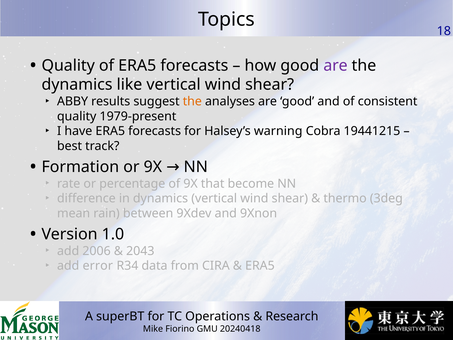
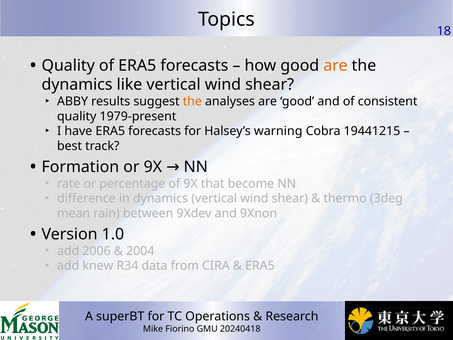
are colour: purple -> orange (335, 66)
2043: 2043 -> 2004 (140, 251)
error: error -> knew (98, 266)
